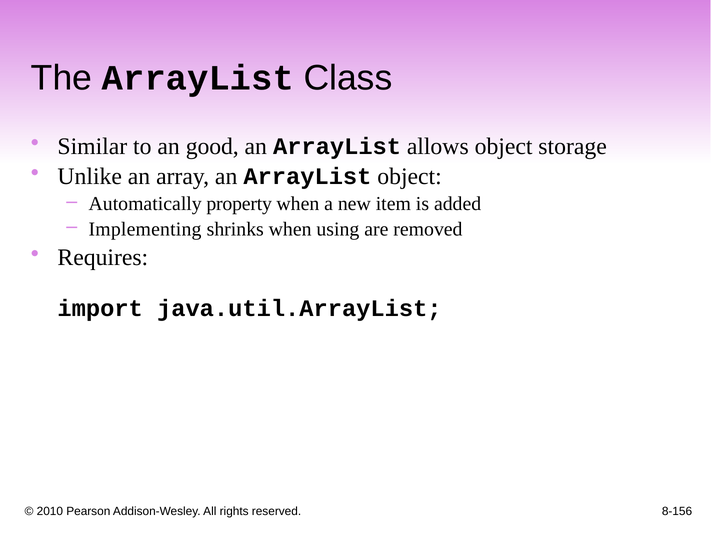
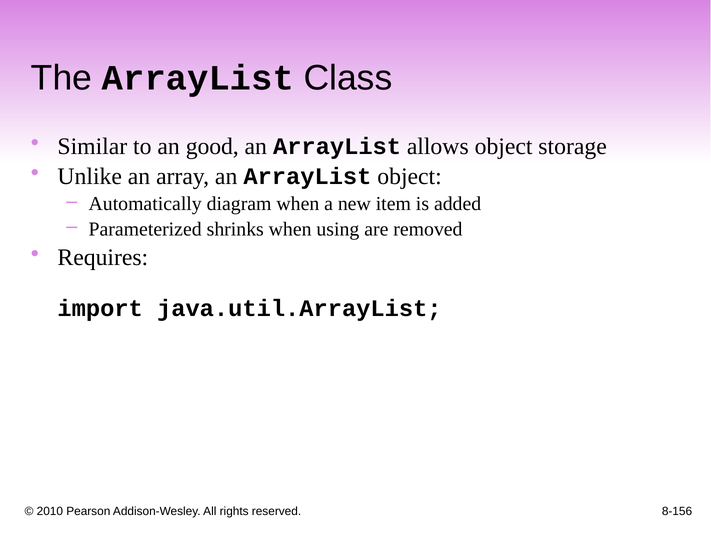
property: property -> diagram (239, 204)
Implementing: Implementing -> Parameterized (145, 229)
